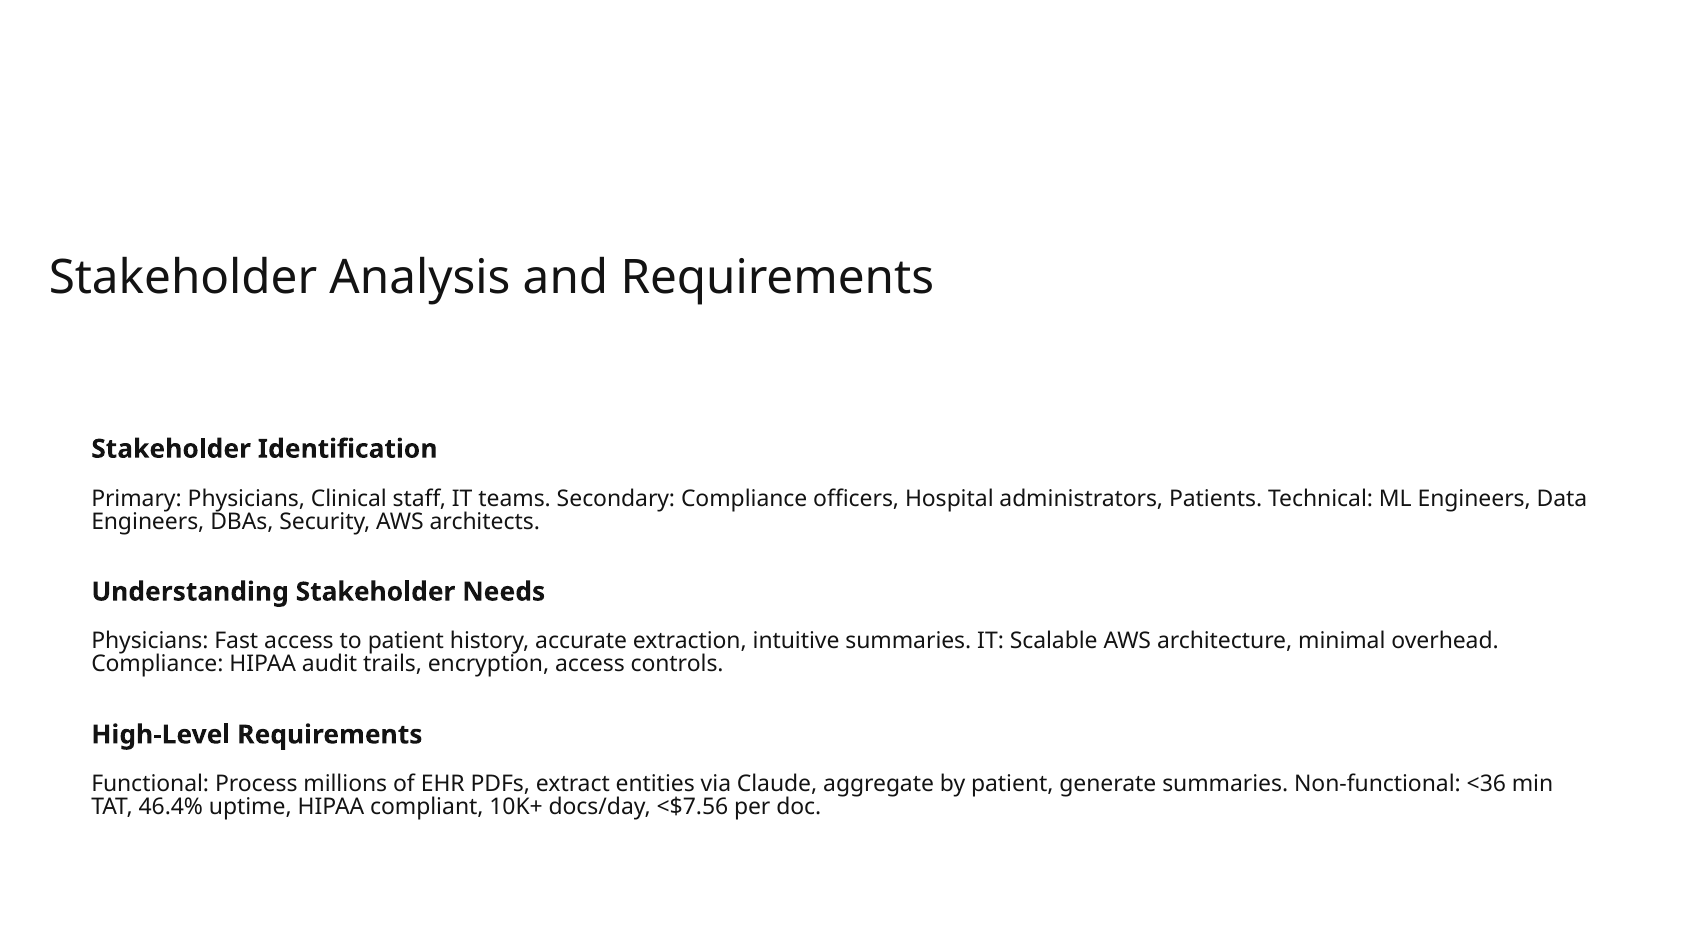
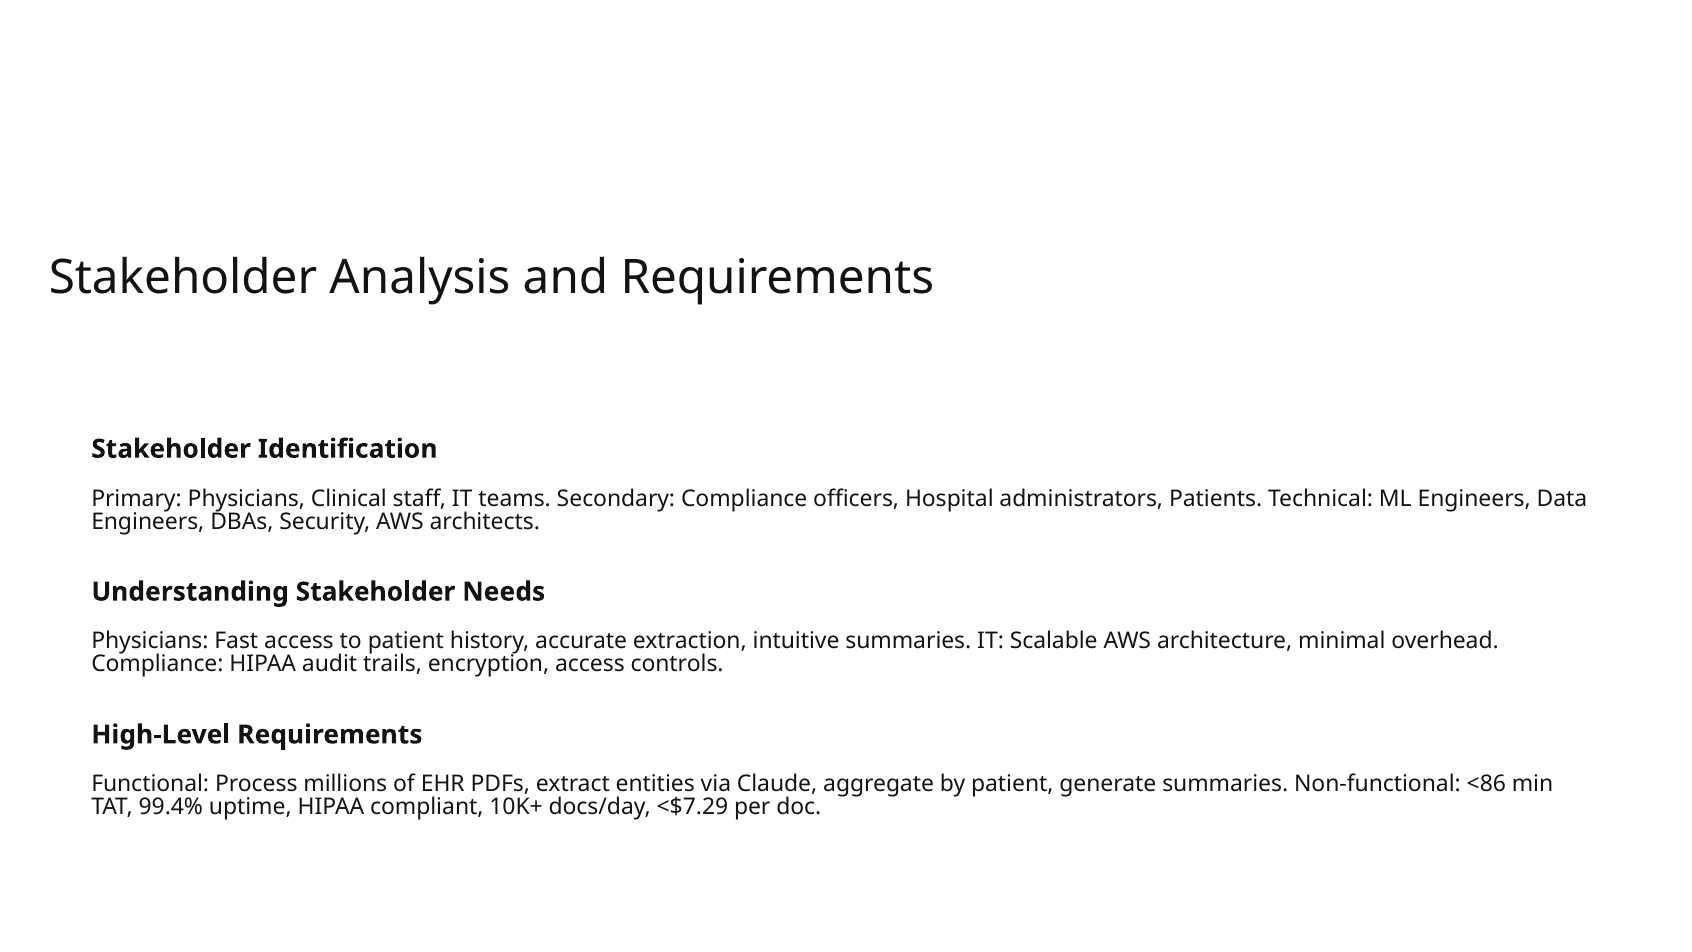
<36: <36 -> <86 (1486, 784)
46.4%: 46.4% -> 99.4% (171, 807)
<$7.56: <$7.56 -> <$7.29 (692, 807)
